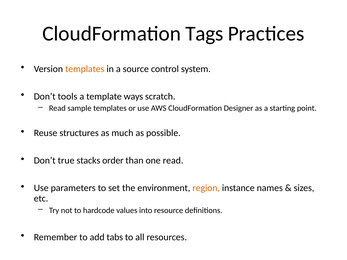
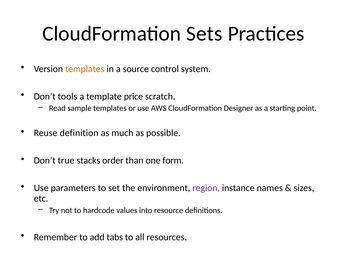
Tags: Tags -> Sets (204, 34)
ways: ways -> price (133, 96)
structures: structures -> definition (79, 133)
one read: read -> form (173, 161)
region colour: orange -> purple (206, 188)
